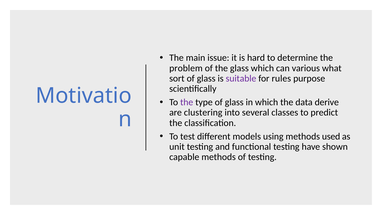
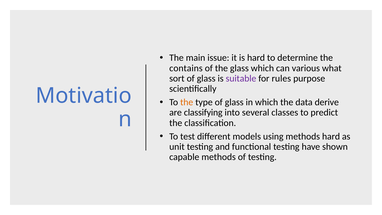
problem: problem -> contains (186, 68)
the colour: purple -> orange (187, 102)
clustering: clustering -> classifying (203, 113)
methods used: used -> hard (331, 136)
